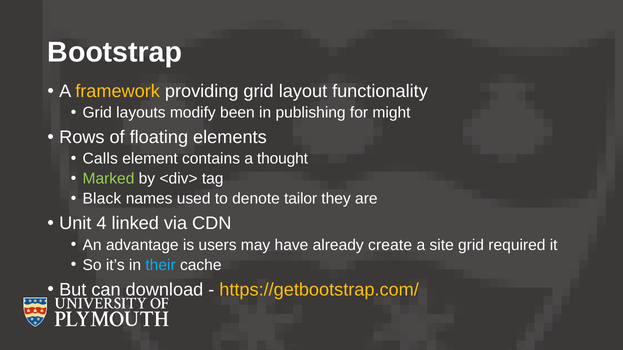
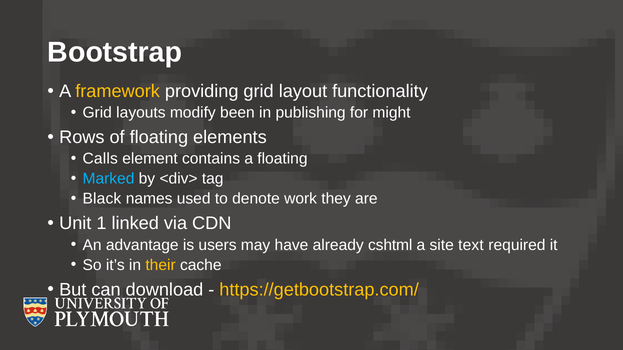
a thought: thought -> floating (282, 159)
Marked colour: light green -> light blue (108, 179)
tailor: tailor -> work (301, 199)
4: 4 -> 1 (101, 224)
create: create -> cshtml (390, 245)
site grid: grid -> text (471, 245)
their colour: light blue -> yellow (161, 265)
